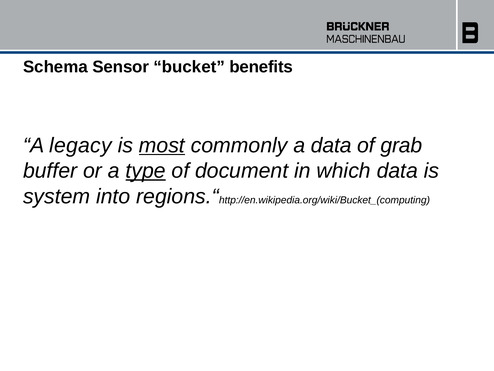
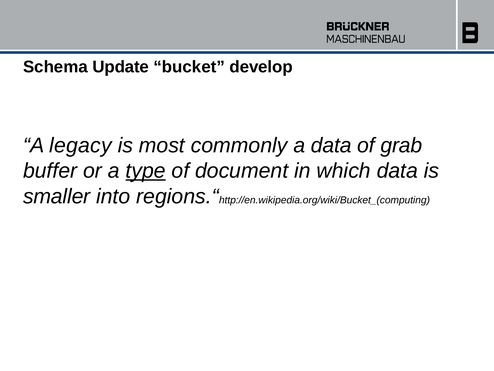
Sensor: Sensor -> Update (121, 67)
benefits: benefits -> develop (261, 67)
most underline: present -> none (162, 145)
system: system -> smaller (57, 196)
